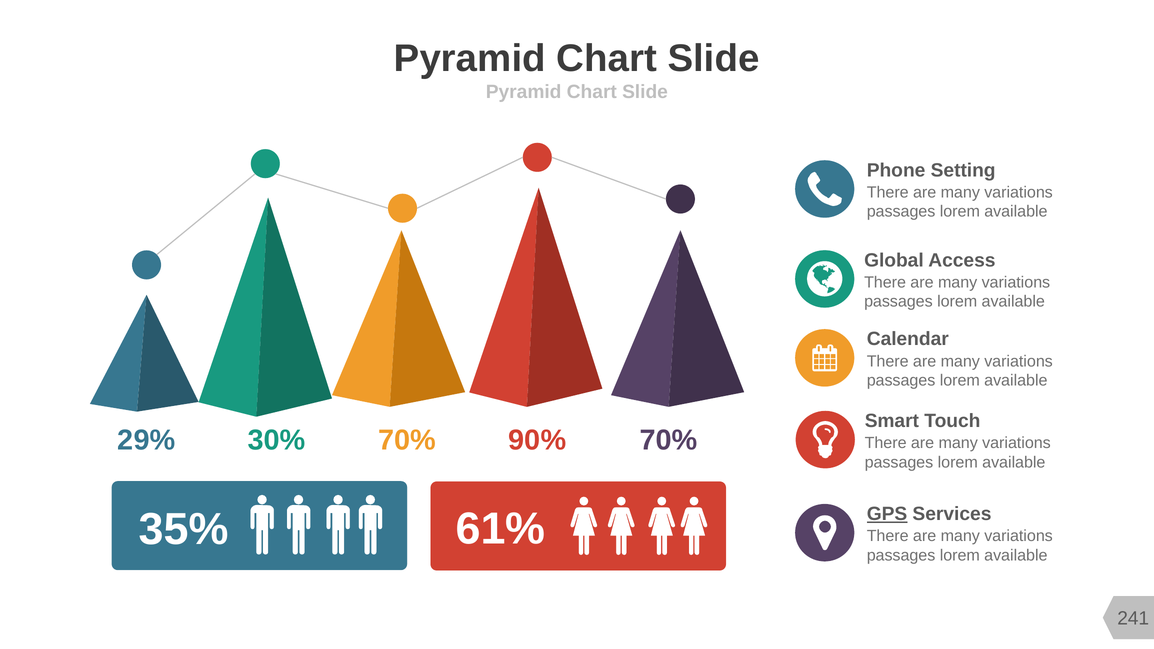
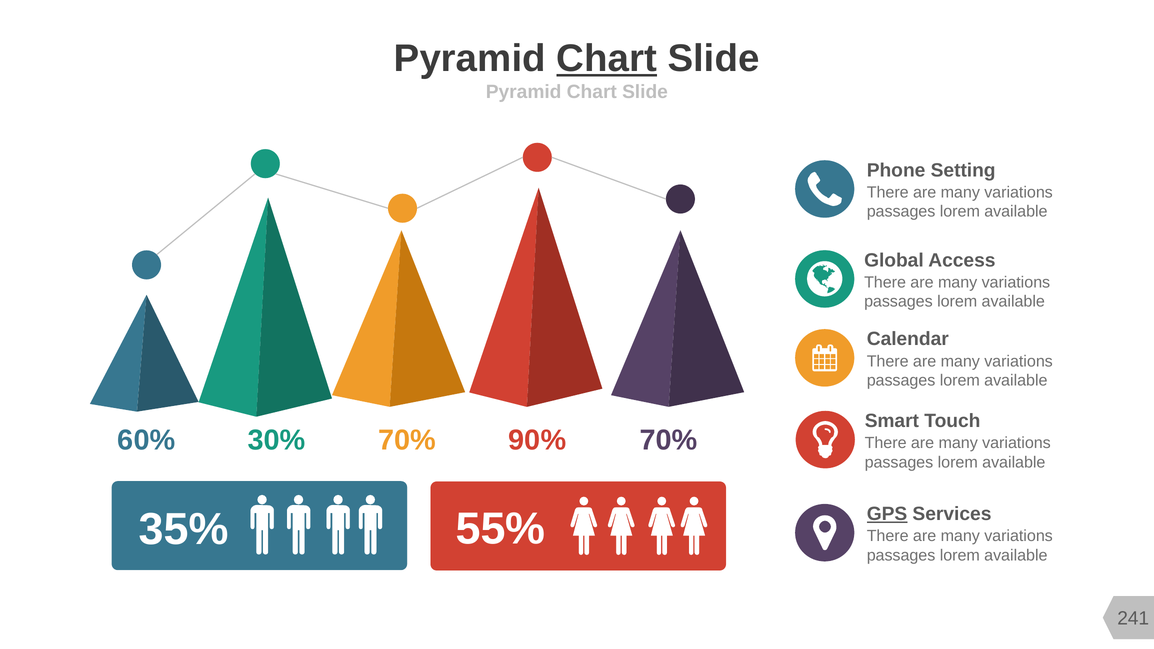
Chart underline: none -> present (607, 59)
29%: 29% -> 60% (146, 440)
61%: 61% -> 55% (500, 529)
